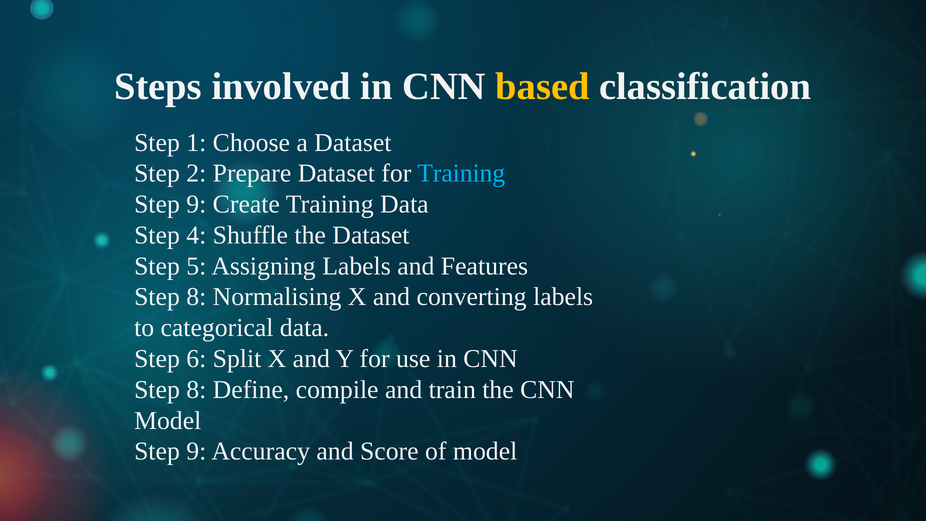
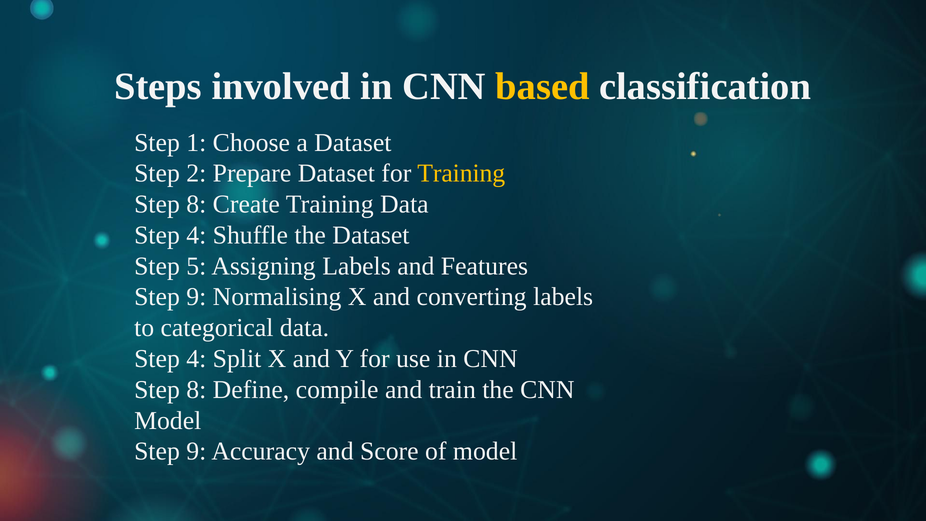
Training colour: light blue -> yellow (461, 173)
9: 9 -> 8 (196, 204)
8: 8 -> 9 (196, 297)
6: 6 -> 4 (196, 359)
